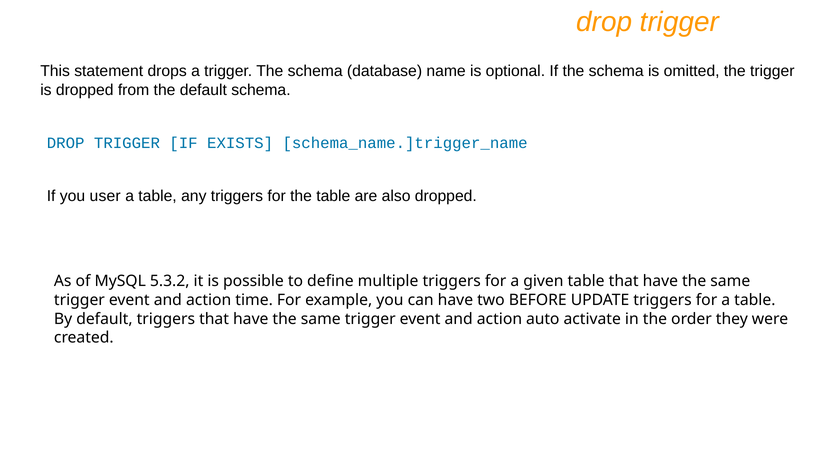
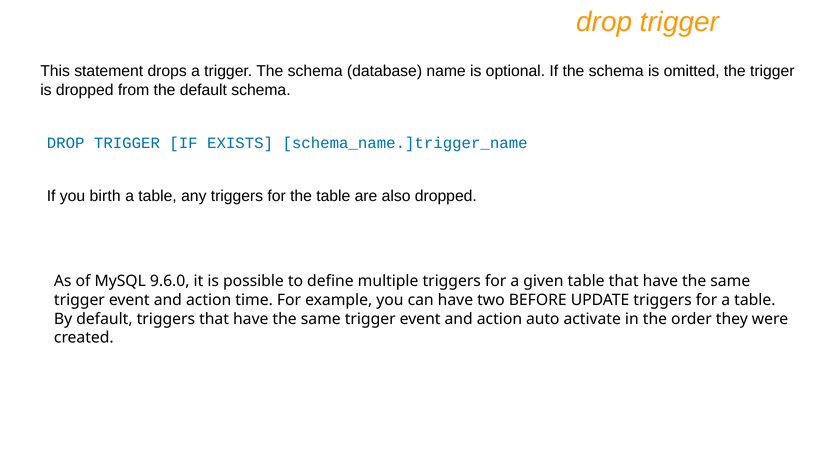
user: user -> birth (105, 196)
5.3.2: 5.3.2 -> 9.6.0 (170, 281)
